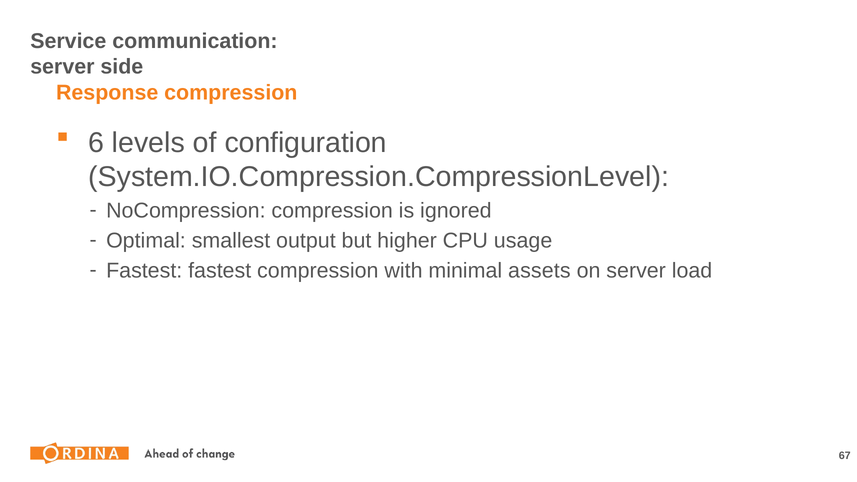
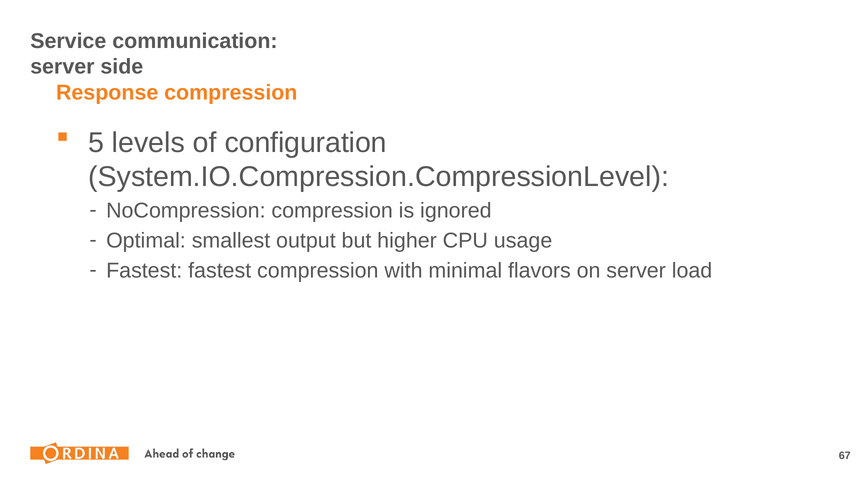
6: 6 -> 5 (96, 143)
assets: assets -> flavors (539, 271)
